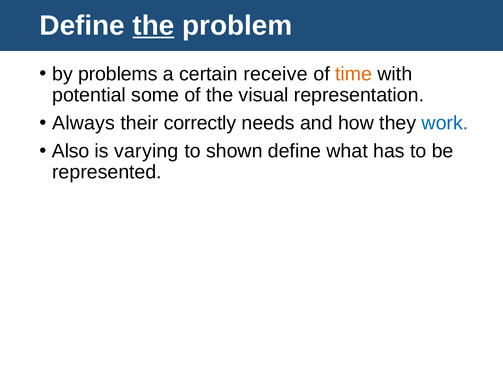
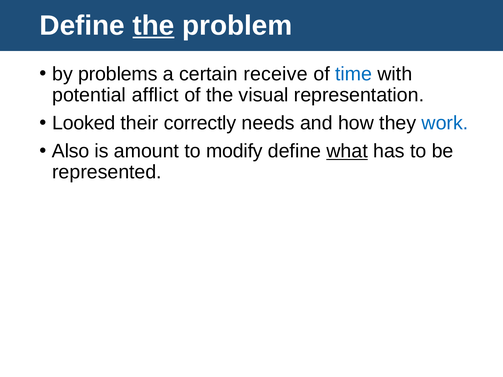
time colour: orange -> blue (354, 74)
some: some -> afflict (155, 95)
Always: Always -> Looked (84, 123)
varying: varying -> amount (146, 151)
shown: shown -> modify (234, 151)
what underline: none -> present (347, 151)
